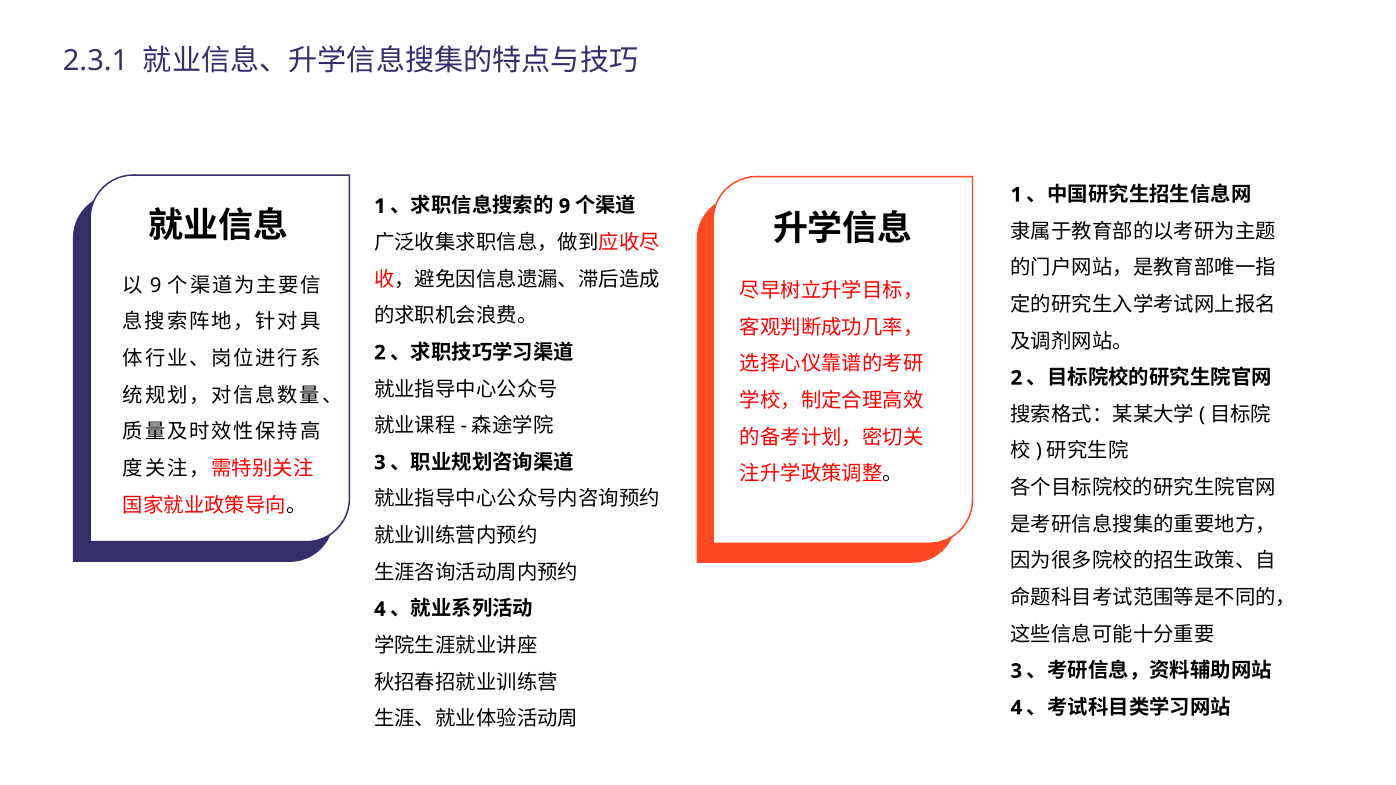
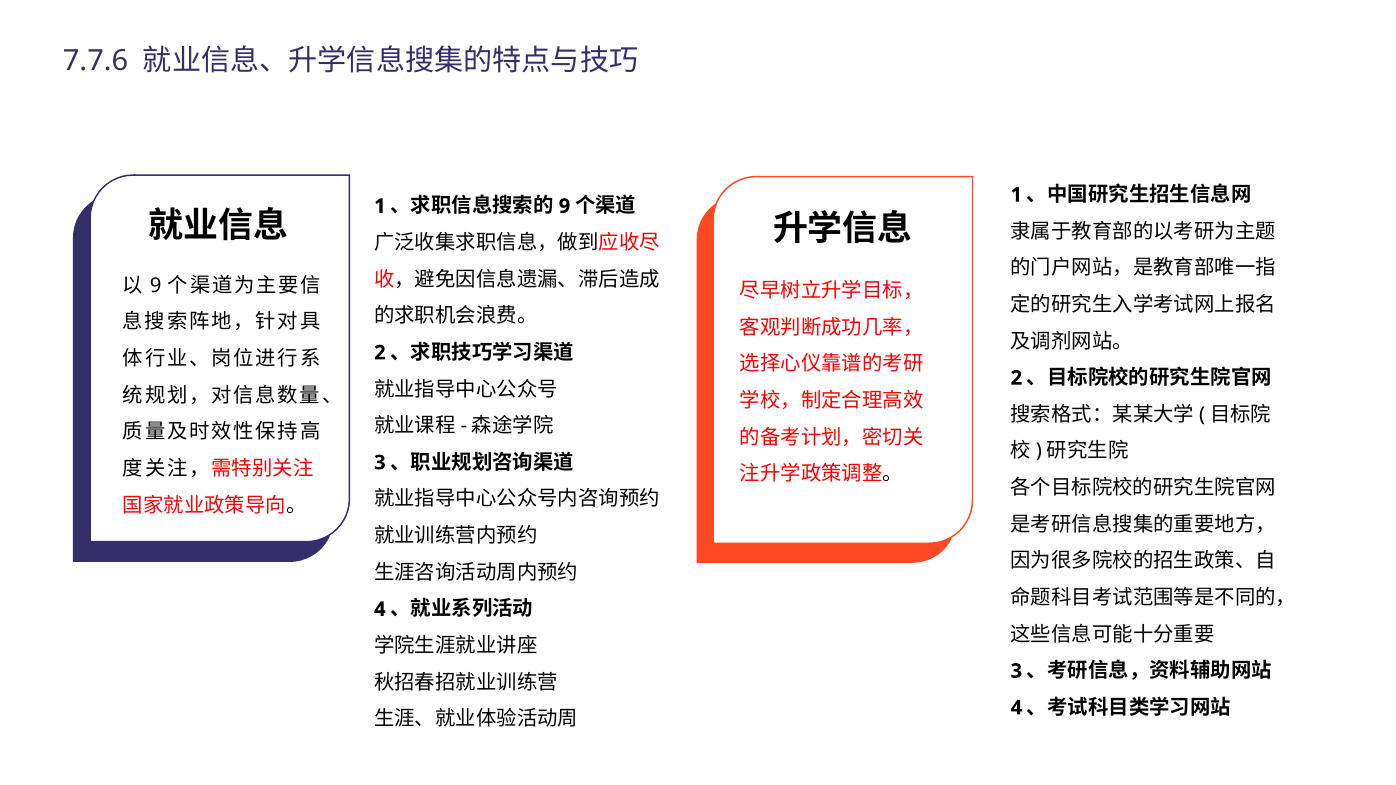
2.3.1: 2.3.1 -> 7.7.6 (96, 61)
